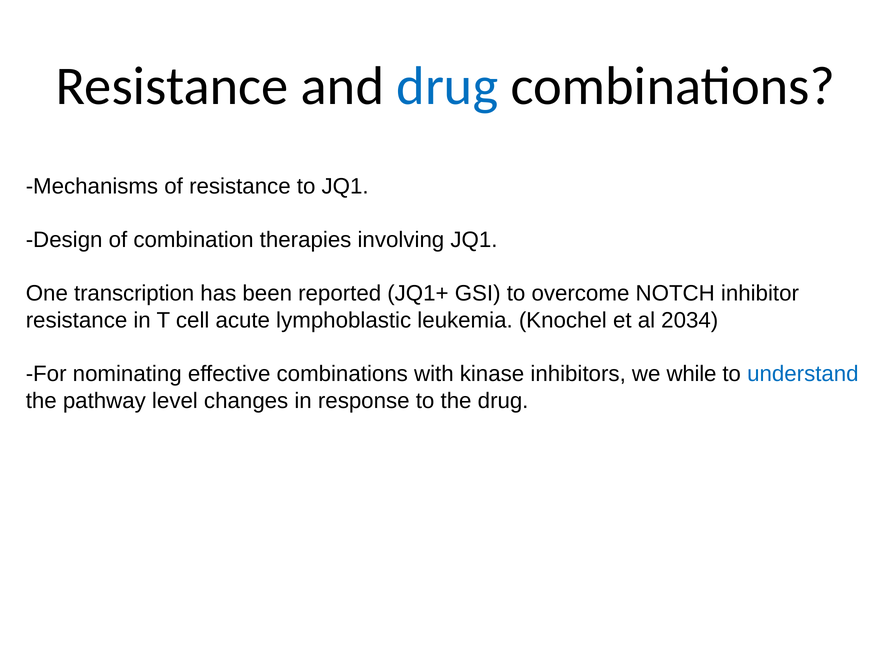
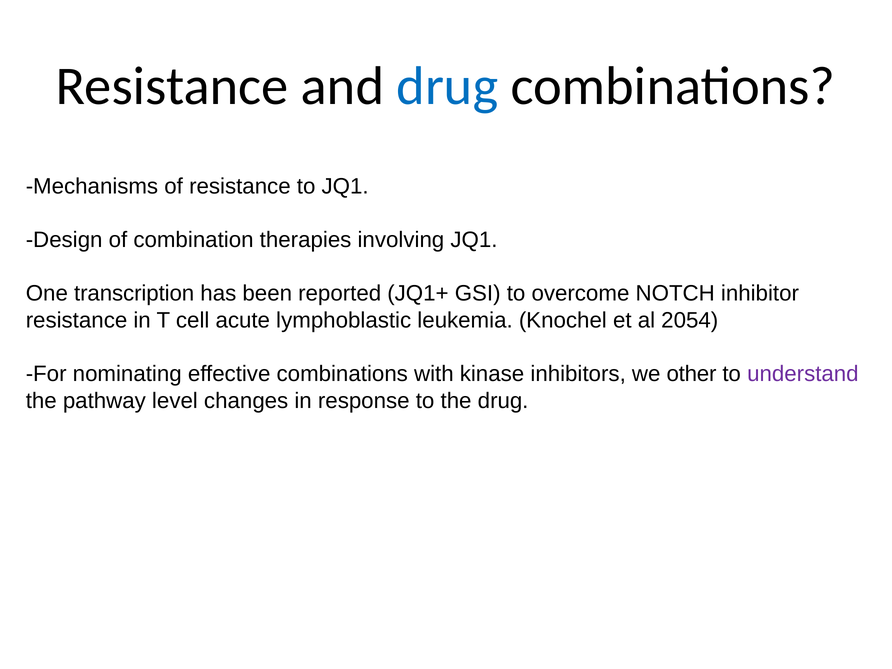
2034: 2034 -> 2054 (690, 320)
while: while -> other (691, 374)
understand colour: blue -> purple (803, 374)
